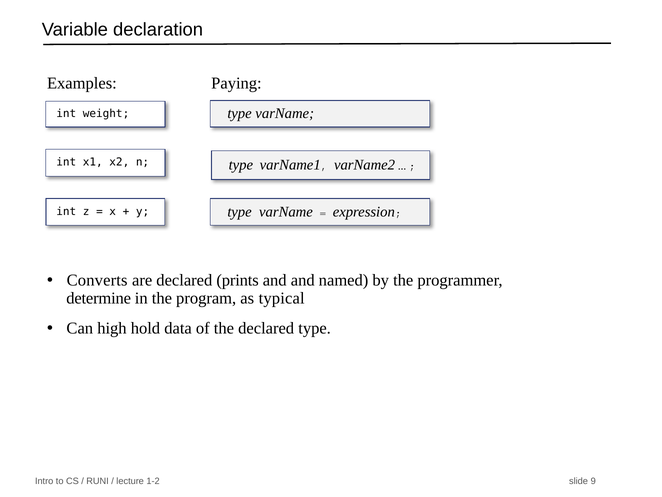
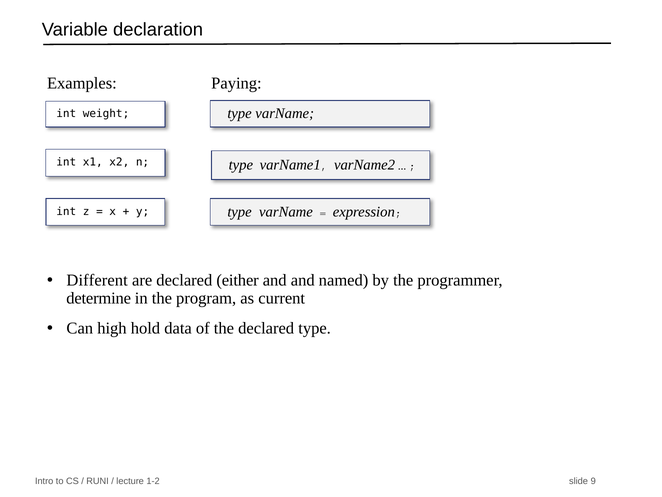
Converts: Converts -> Different (97, 280)
prints: prints -> either (238, 280)
typical: typical -> current (282, 298)
